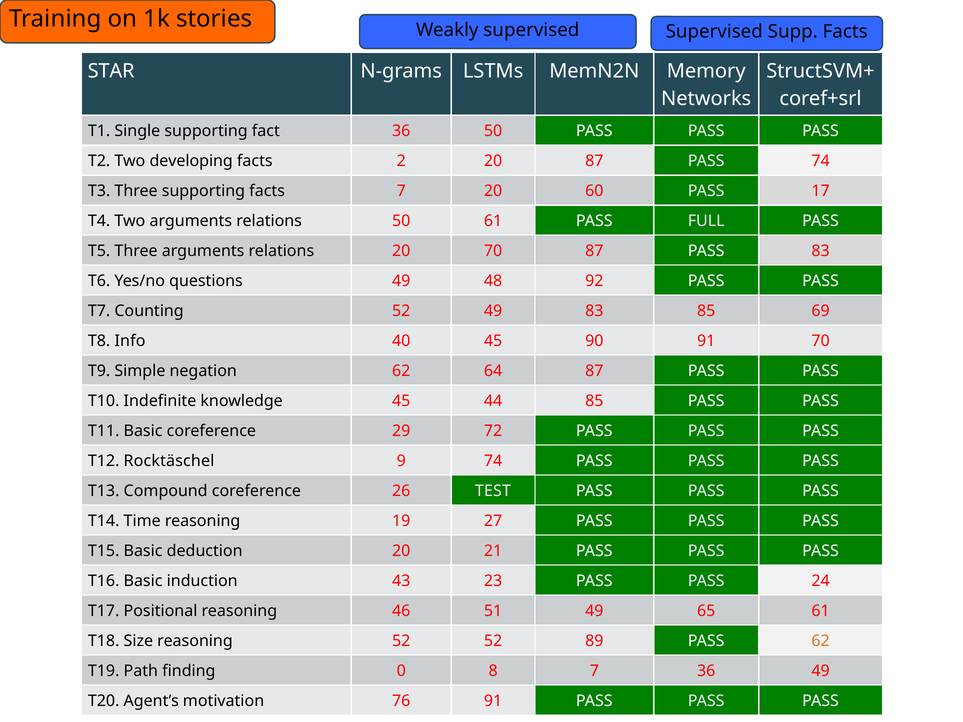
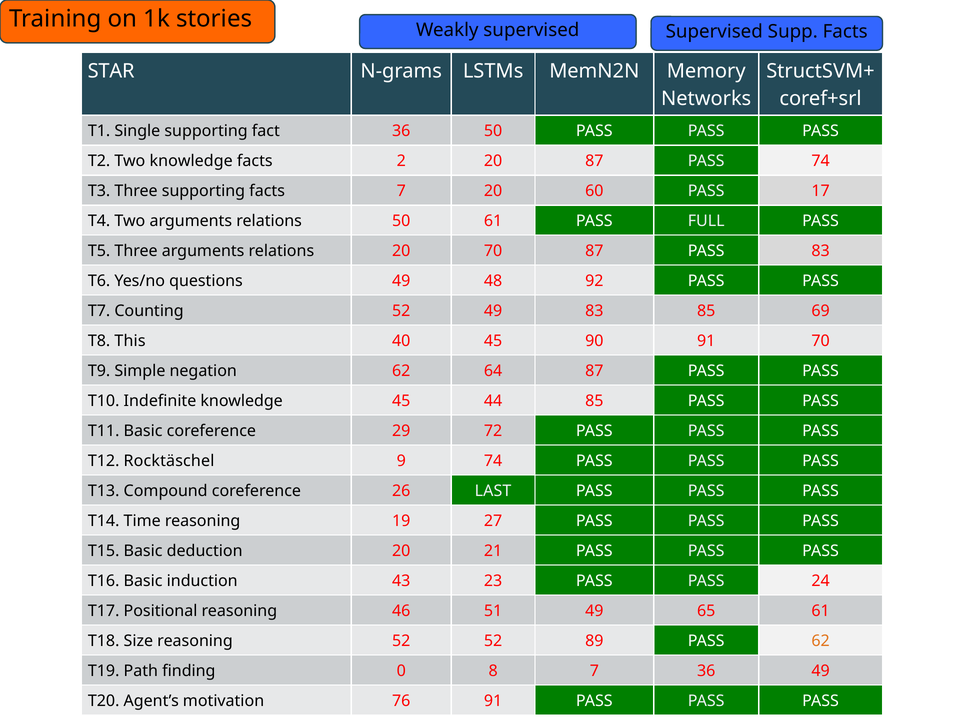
Two developing: developing -> knowledge (191, 161)
Info: Info -> This (130, 341)
TEST: TEST -> LAST (493, 491)
